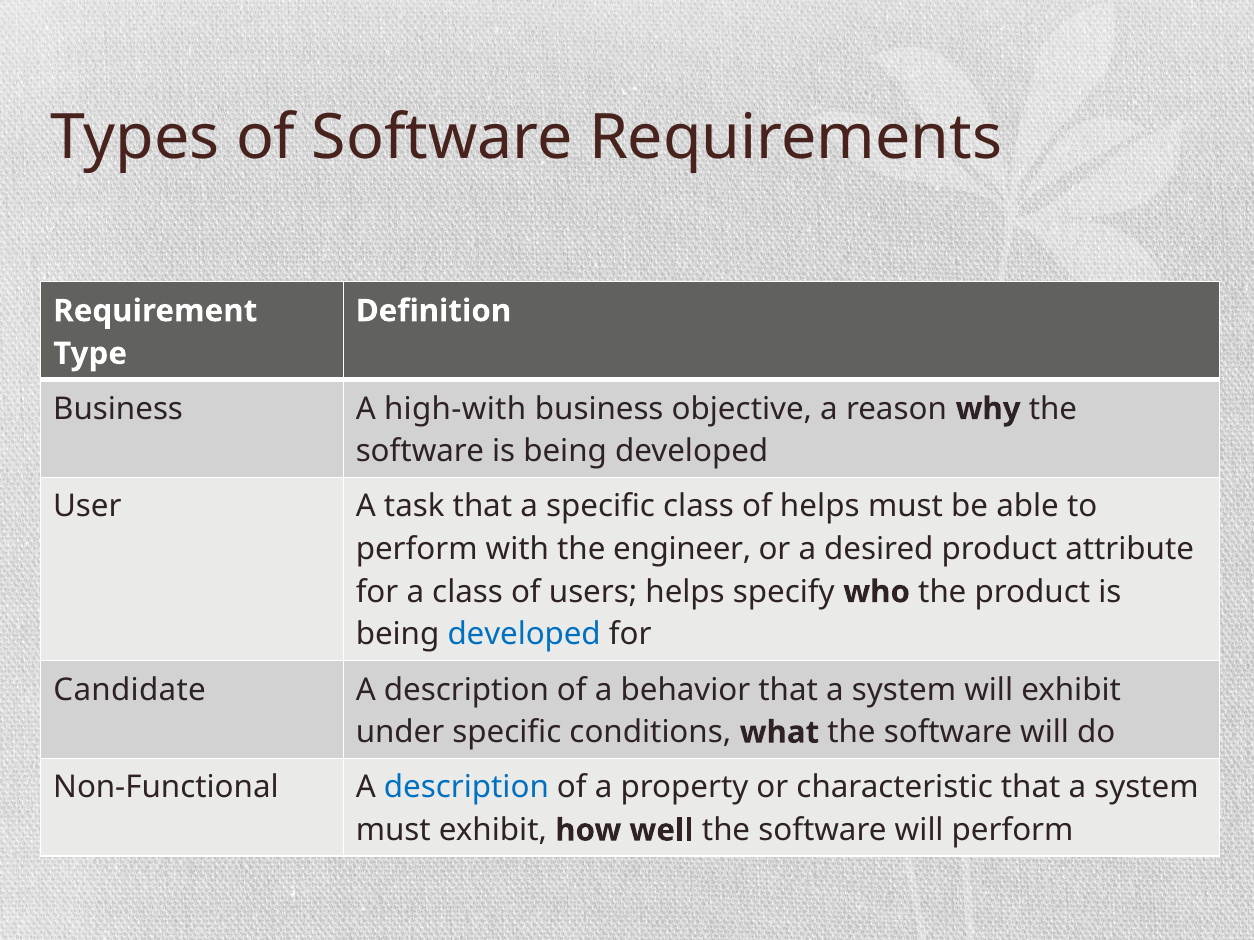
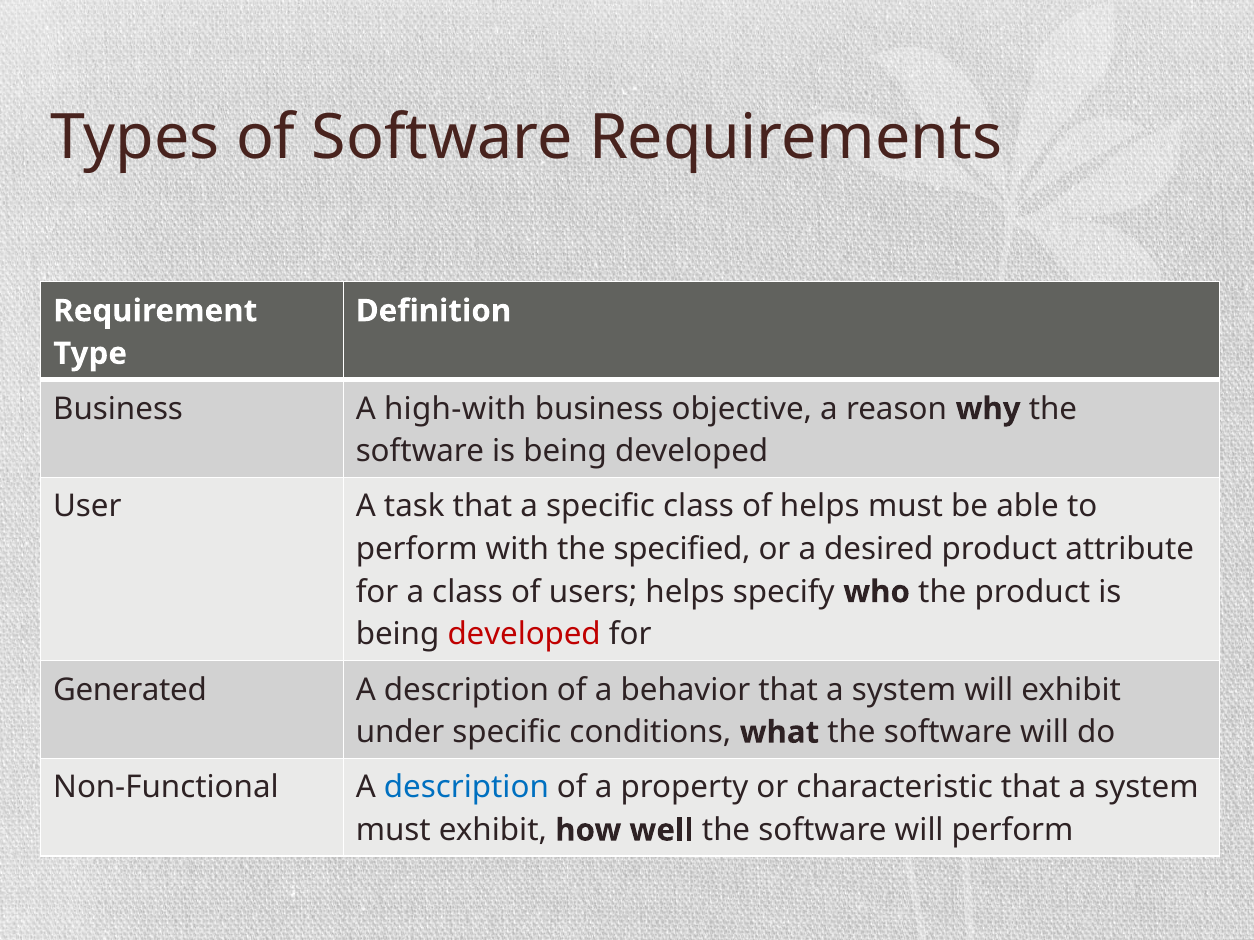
engineer: engineer -> specified (682, 550)
developed colour: blue -> red (524, 635)
Candidate: Candidate -> Generated (130, 690)
